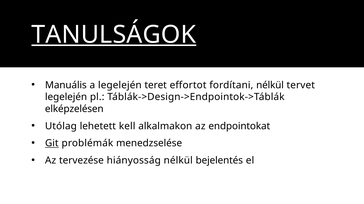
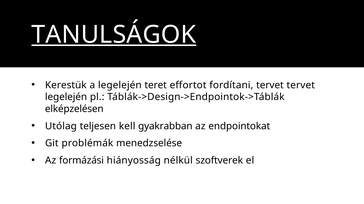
Manuális: Manuális -> Kerestük (66, 85)
fordítani nélkül: nélkül -> tervet (270, 85)
lehetett: lehetett -> teljesen (98, 126)
alkalmakon: alkalmakon -> gyakrabban (165, 126)
Git underline: present -> none (52, 144)
tervezése: tervezése -> formázási (82, 161)
bejelentés: bejelentés -> szoftverek (219, 161)
